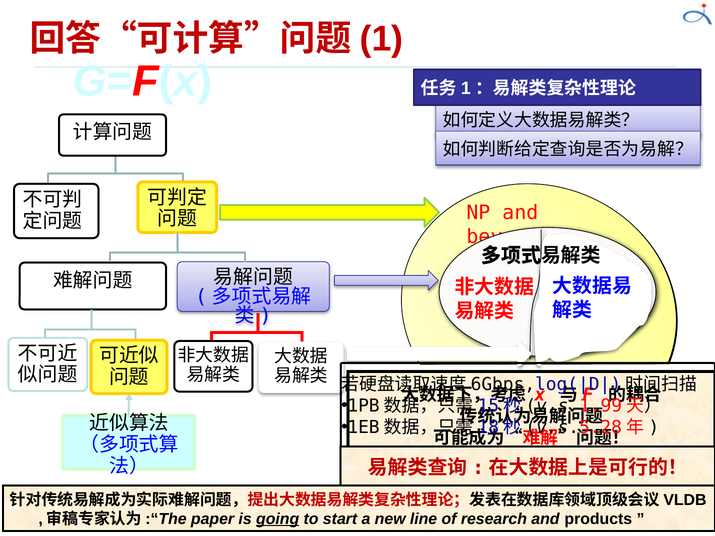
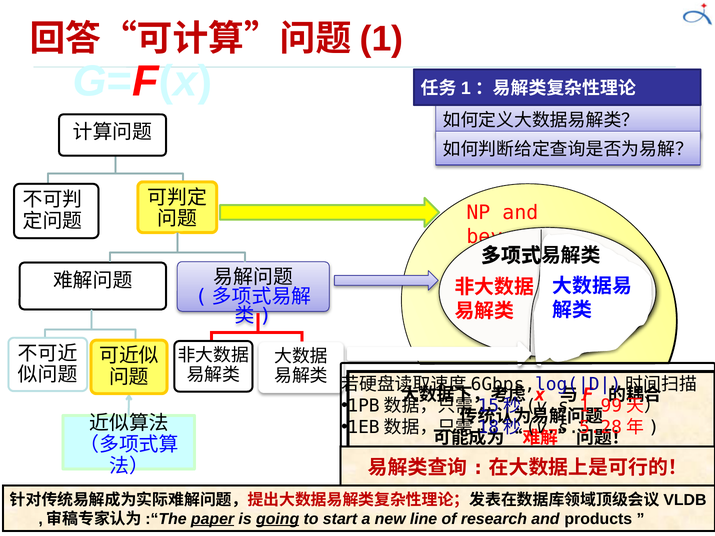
paper underline: none -> present (213, 519)
